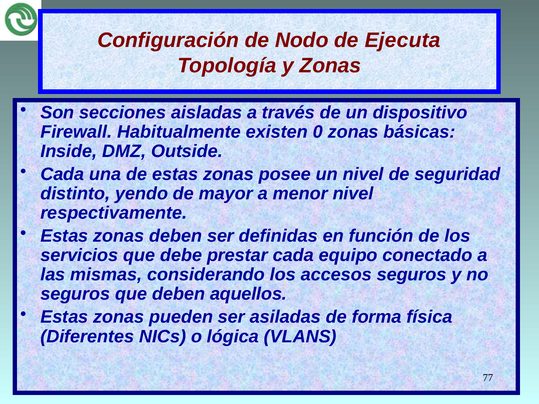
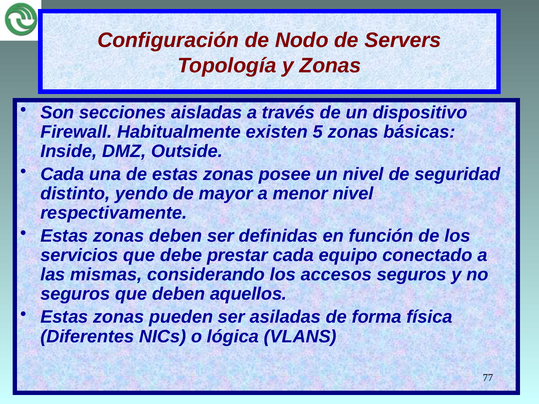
Ejecuta: Ejecuta -> Servers (403, 40)
0: 0 -> 5 (318, 132)
